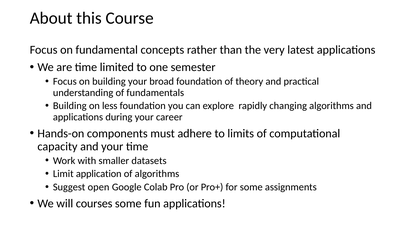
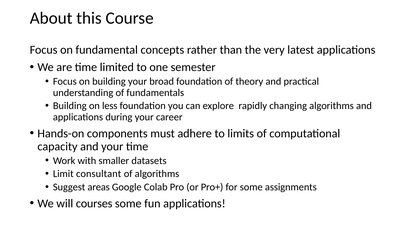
application: application -> consultant (99, 174)
open: open -> areas (99, 187)
